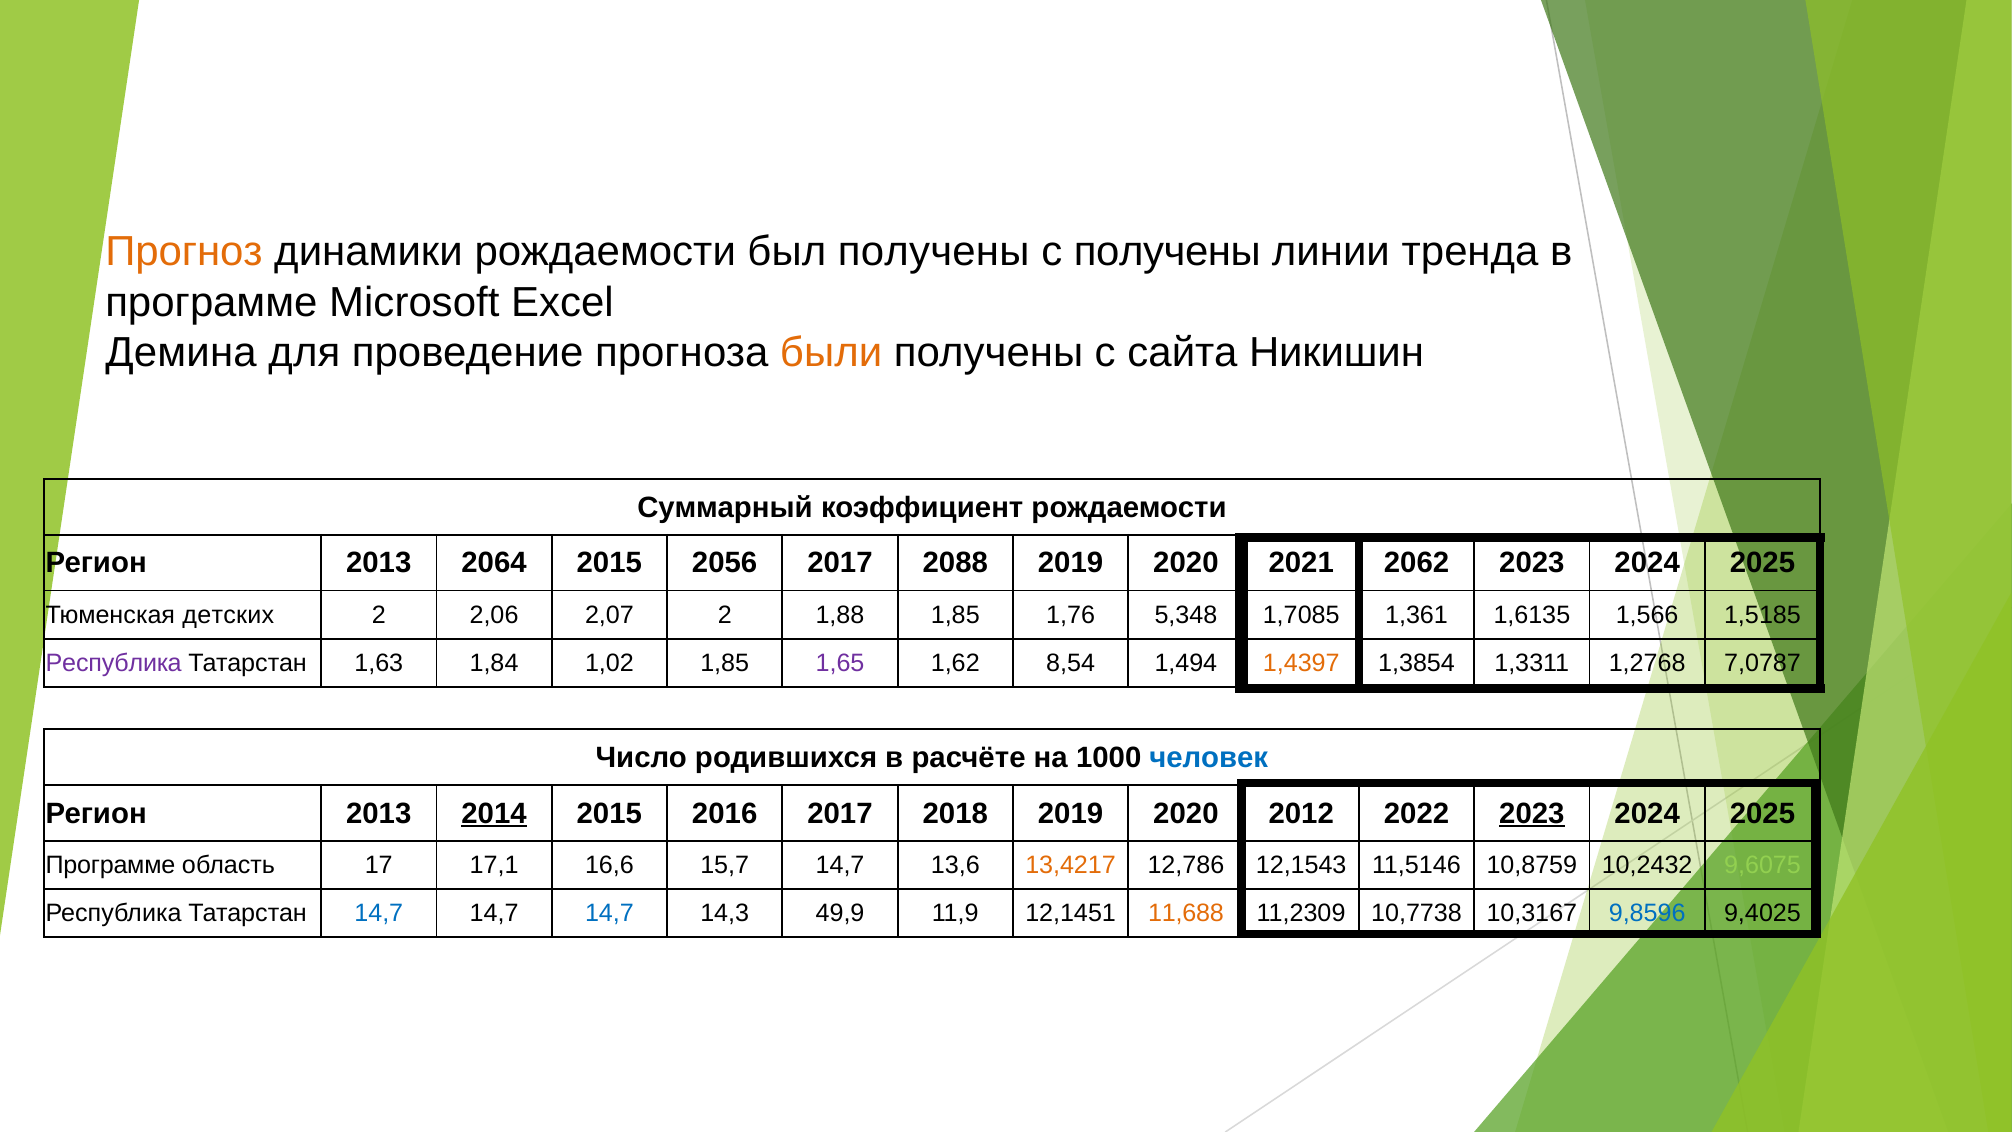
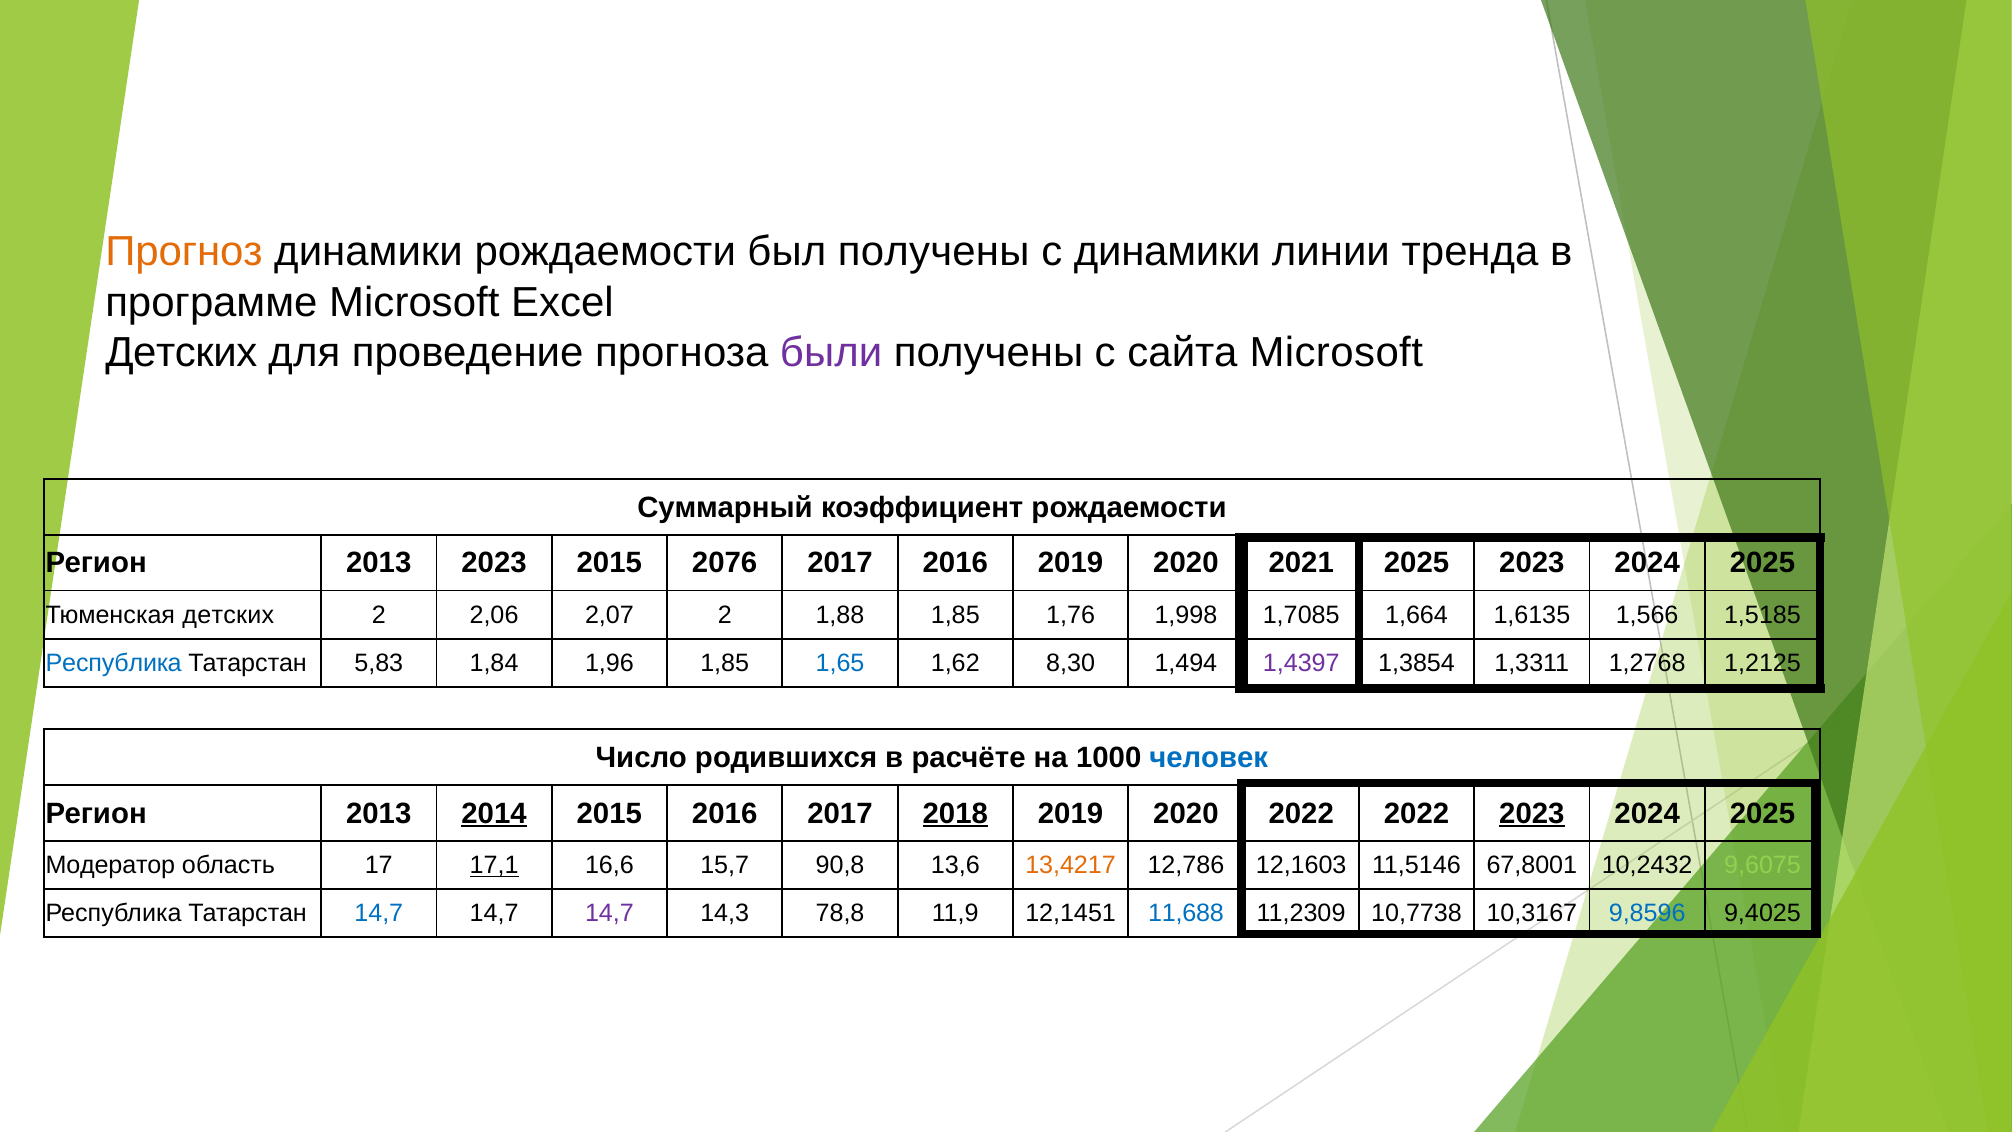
с получены: получены -> динамики (1167, 252)
Демина: Демина -> Детских (181, 352)
были colour: orange -> purple (831, 352)
сайта Никишин: Никишин -> Microsoft (1336, 352)
2013 2064: 2064 -> 2023 (494, 563)
2056: 2056 -> 2076 (725, 563)
2017 2088: 2088 -> 2016 (955, 563)
2021 2062: 2062 -> 2025 (1417, 563)
5,348: 5,348 -> 1,998 (1186, 615)
1,361: 1,361 -> 1,664 (1417, 615)
Республика colour: purple -> blue (114, 663)
1,63: 1,63 -> 5,83 (379, 663)
1,02: 1,02 -> 1,96 (609, 663)
1,65 colour: purple -> blue (840, 663)
8,54: 8,54 -> 8,30 (1071, 663)
1,4397 colour: orange -> purple (1301, 663)
7,0787: 7,0787 -> 1,2125 (1763, 663)
2018 underline: none -> present (955, 813)
2020 2012: 2012 -> 2022 (1301, 813)
Программе: Программе -> Модератор (110, 865)
17,1 underline: none -> present (494, 865)
15,7 14,7: 14,7 -> 90,8 (840, 865)
12,1543: 12,1543 -> 12,1603 (1301, 865)
10,8759: 10,8759 -> 67,8001 (1532, 865)
14,7 colour: blue -> purple (609, 913)
49,9: 49,9 -> 78,8 (840, 913)
11,688 colour: orange -> blue (1186, 913)
